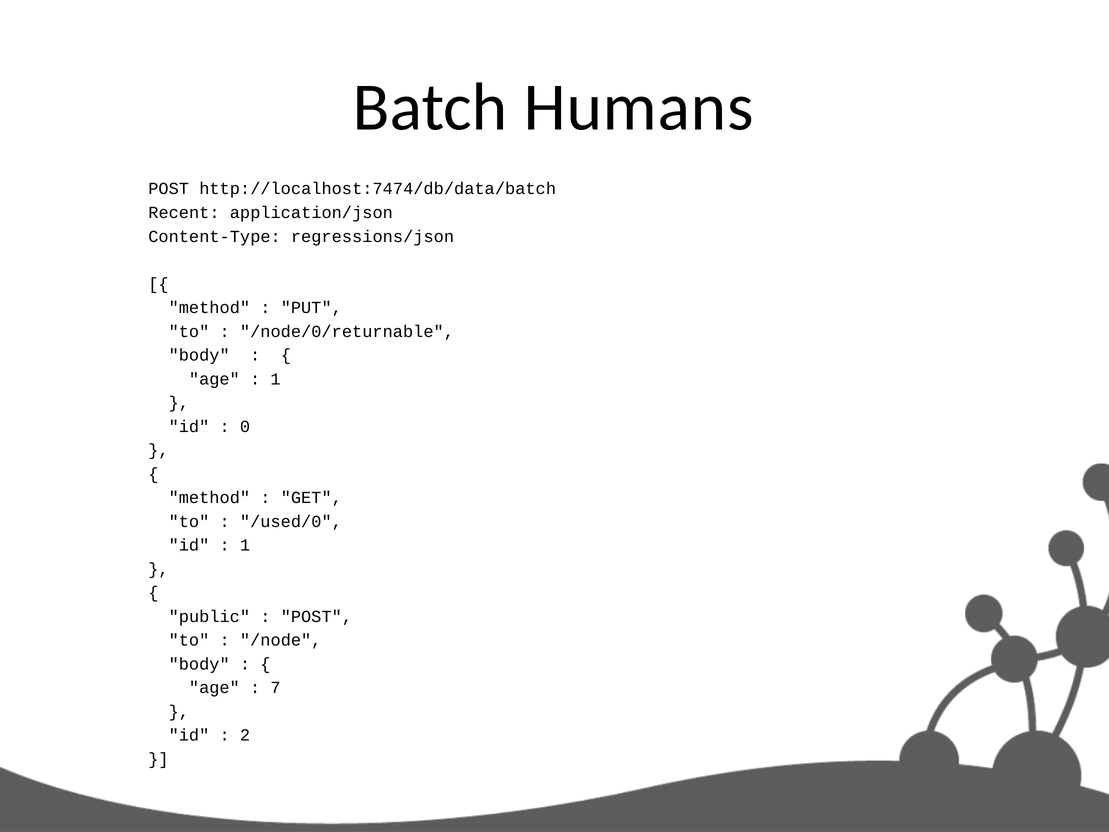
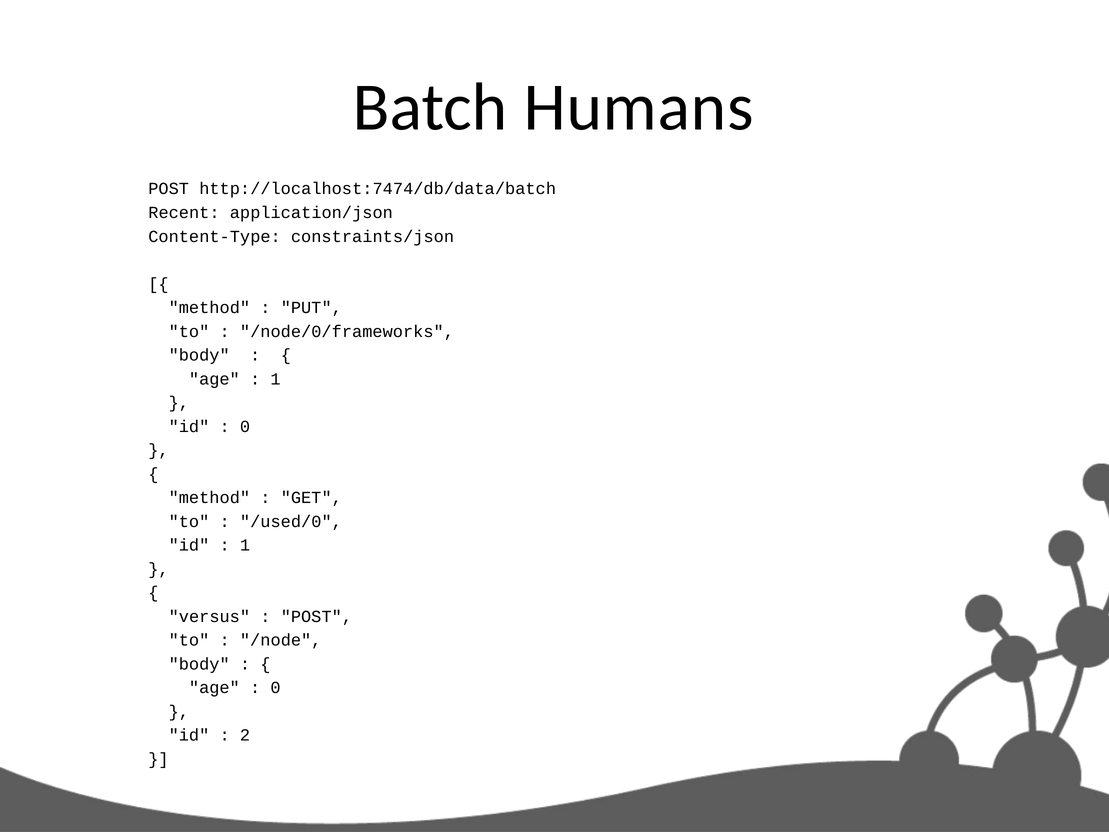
regressions/json: regressions/json -> constraints/json (372, 236)
/node/0/returnable: /node/0/returnable -> /node/0/frameworks (347, 331)
public: public -> versus (209, 616)
7: 7 -> 0 (275, 688)
